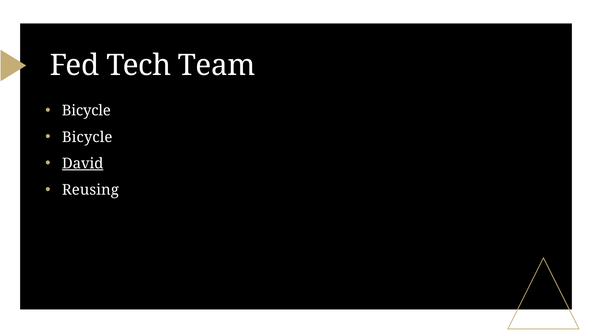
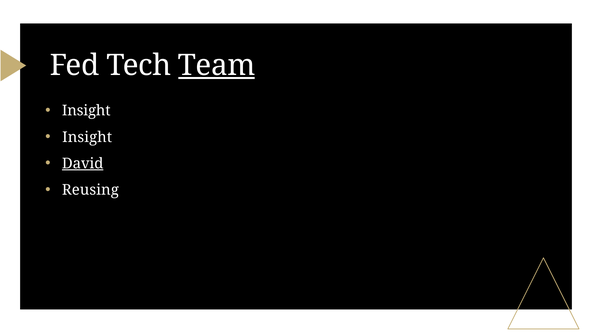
Team underline: none -> present (217, 65)
Bicycle: Bicycle -> Insight (86, 111)
Bicycle: Bicycle -> Insight (87, 137)
